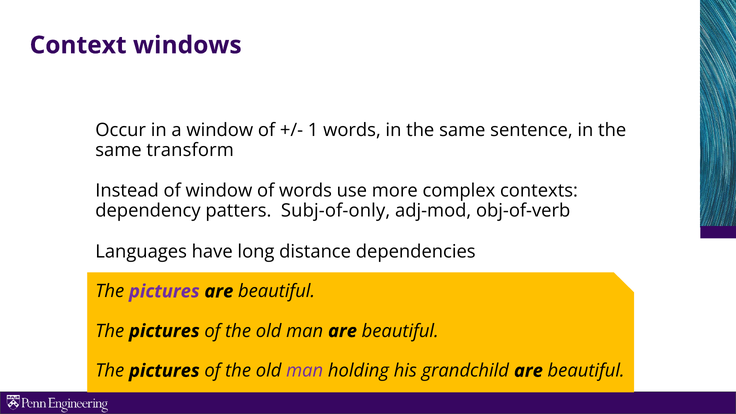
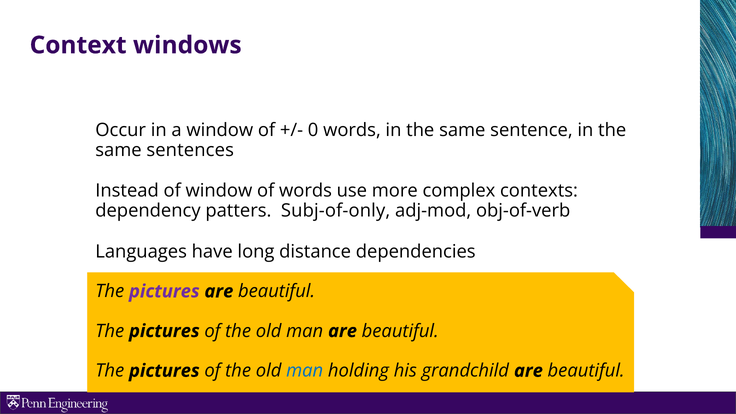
1: 1 -> 0 (313, 130)
transform: transform -> sentences (190, 150)
man colour: purple -> blue (305, 371)
